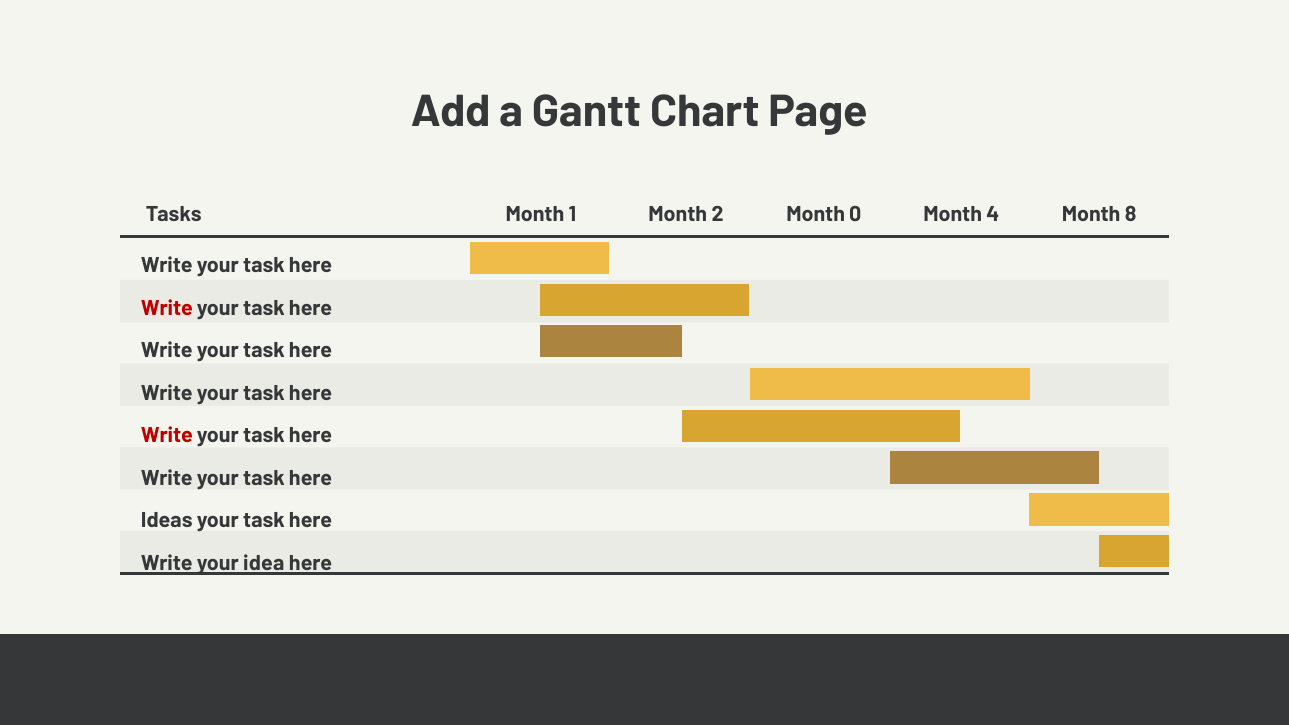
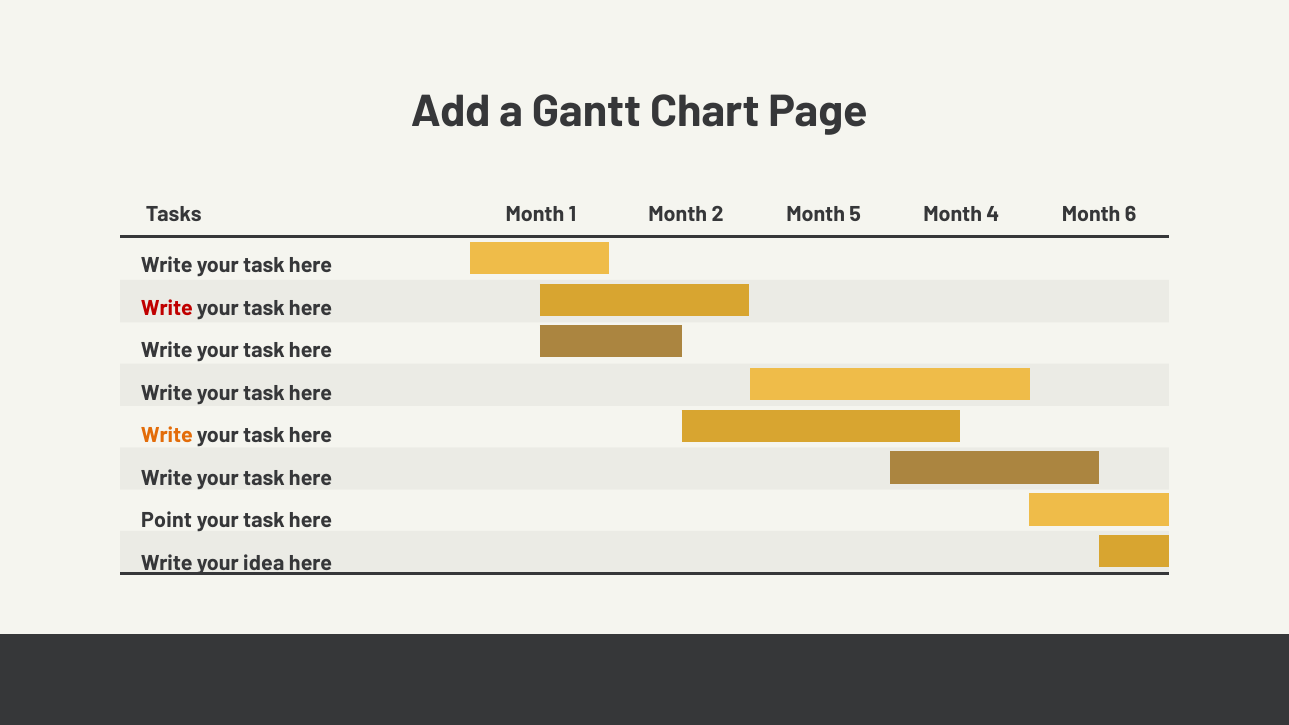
0: 0 -> 5 (855, 215)
8: 8 -> 6 (1131, 215)
Write colour: red -> orange (167, 436)
Ideas: Ideas -> Point (167, 521)
